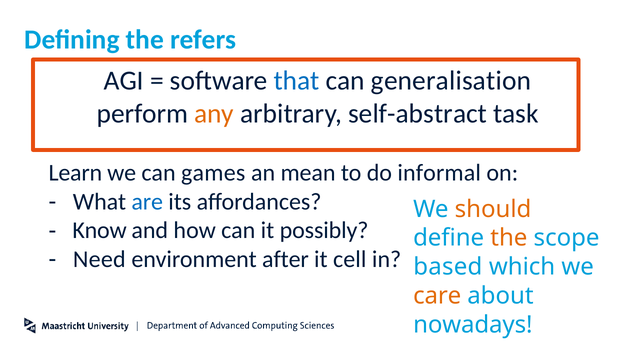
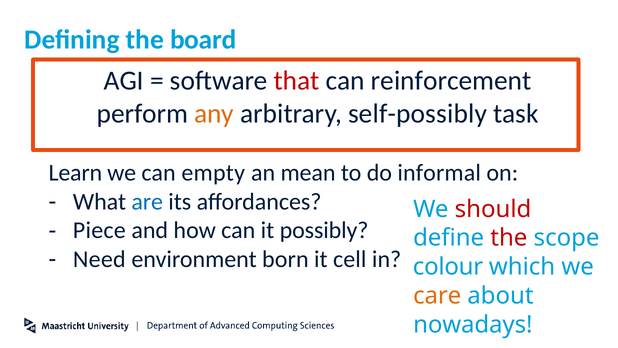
refers: refers -> board (203, 39)
that colour: blue -> red (297, 81)
generalisation: generalisation -> reinforcement (451, 81)
self-abstract: self-abstract -> self-possibly (418, 114)
games: games -> empty (213, 173)
should colour: orange -> red (493, 209)
Know: Know -> Piece (99, 230)
the colour: orange -> red (509, 238)
after: after -> born (285, 259)
based: based -> colour (448, 267)
